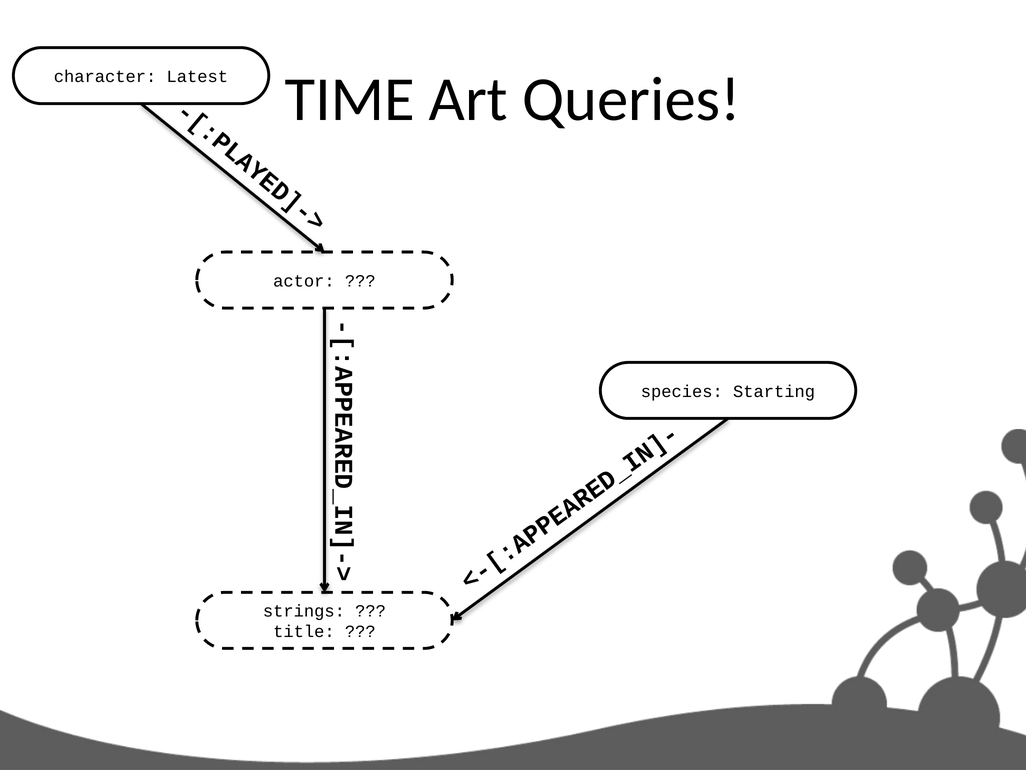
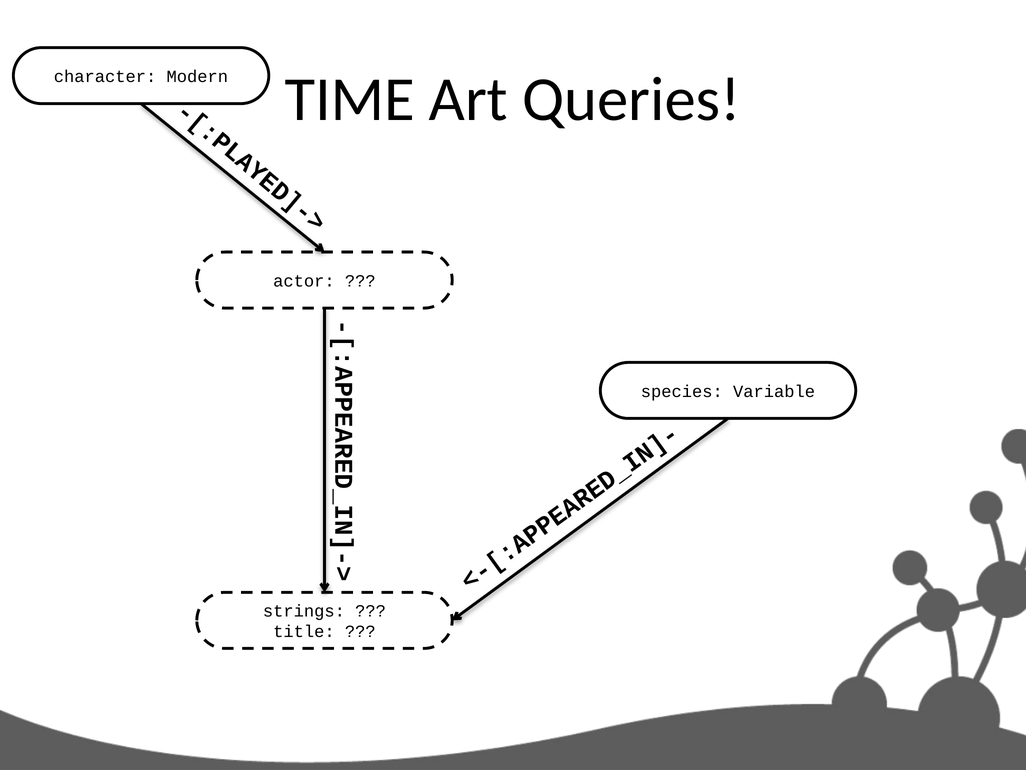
Latest: Latest -> Modern (197, 77)
Starting: Starting -> Variable (774, 391)
